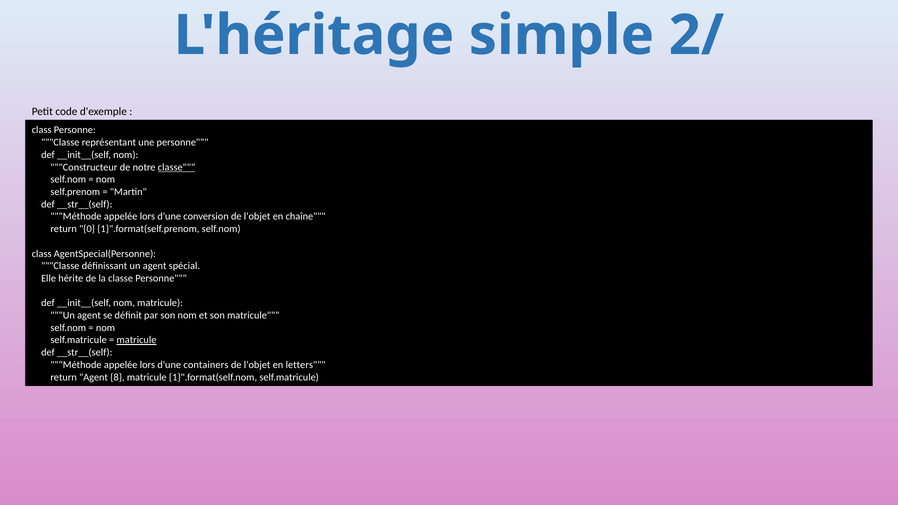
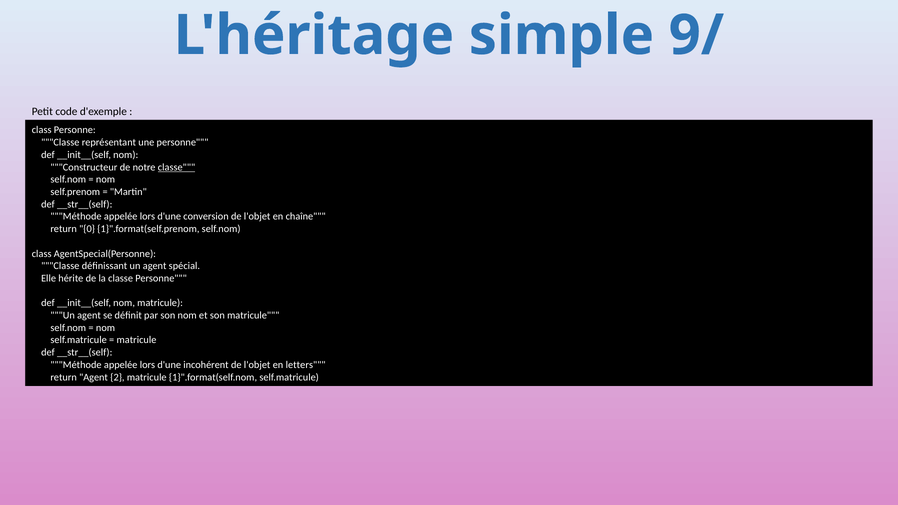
2/: 2/ -> 9/ (696, 35)
matricule underline: present -> none (136, 340)
containers: containers -> incohérent (206, 365)
8: 8 -> 2 (117, 377)
